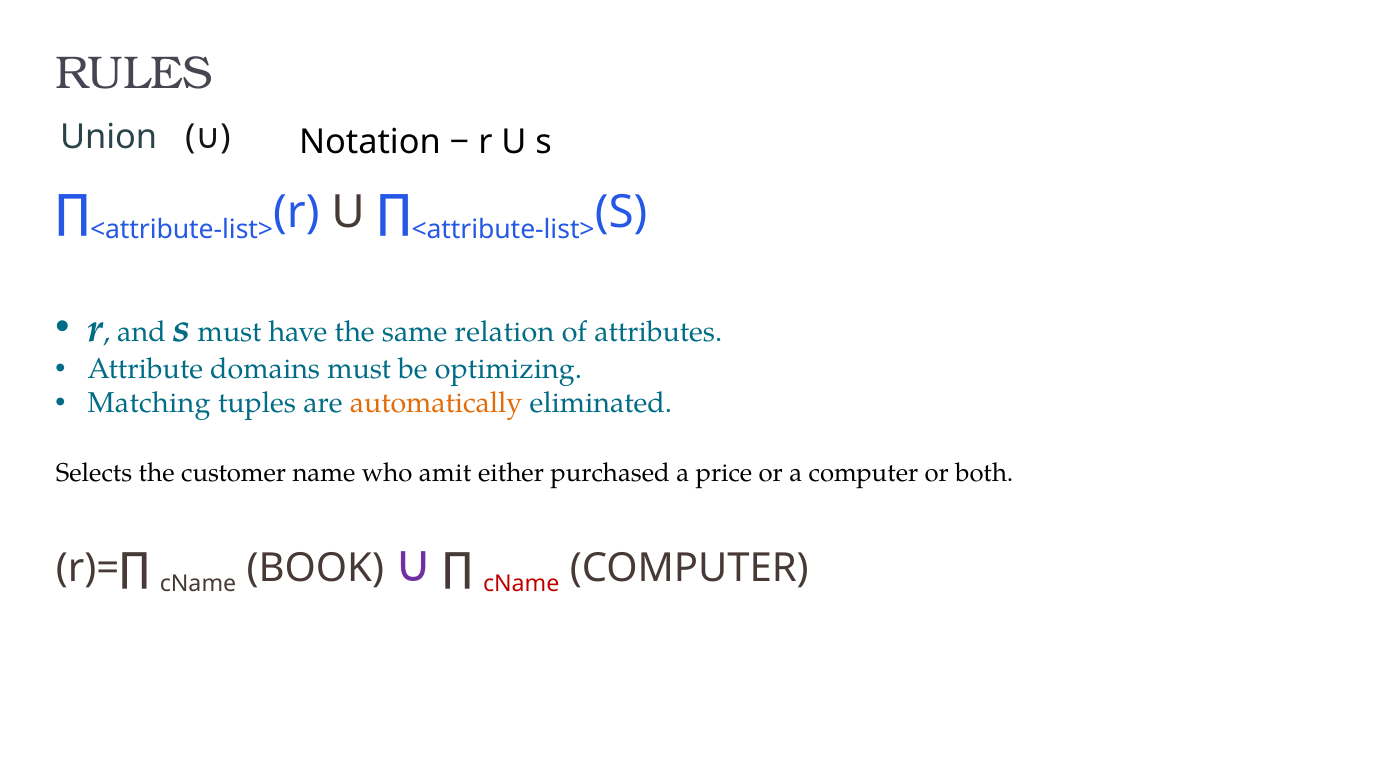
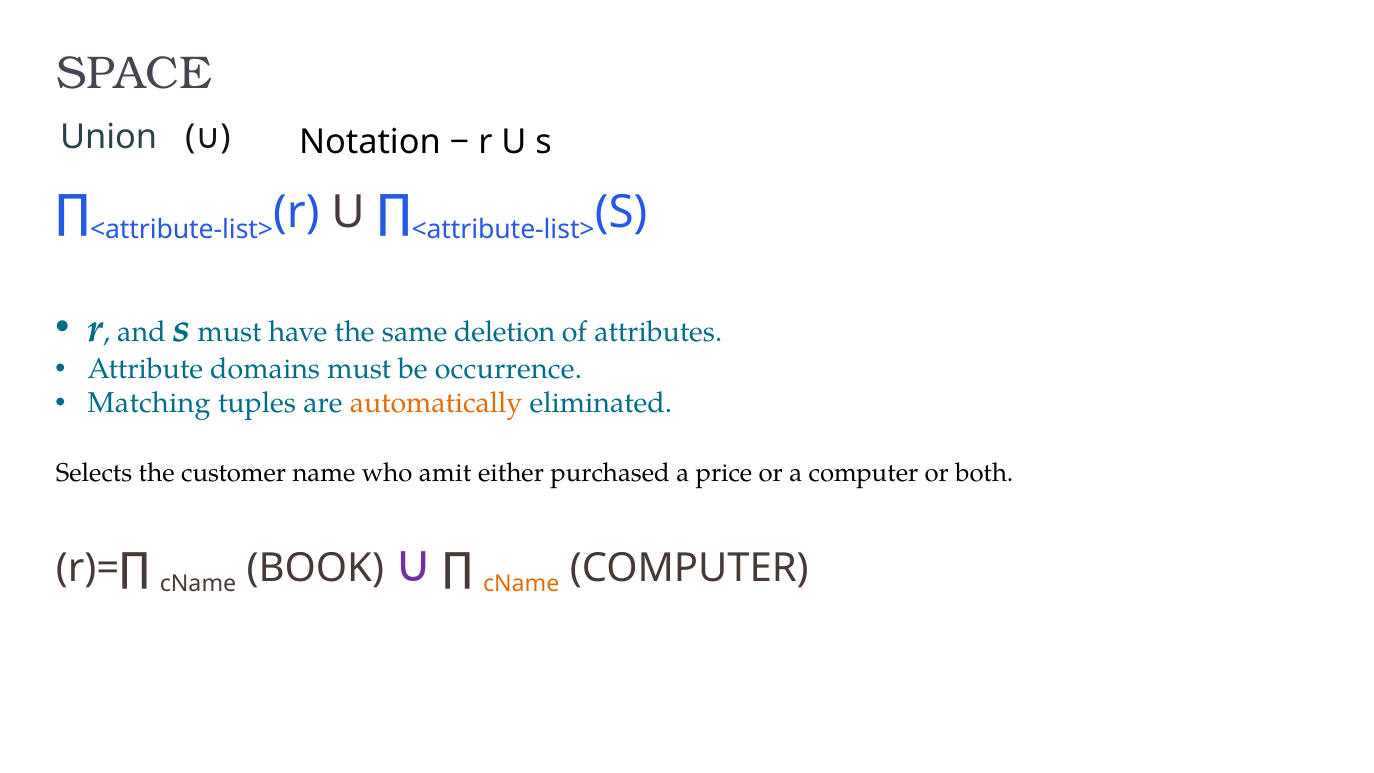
RULES: RULES -> SPACE (134, 74)
relation: relation -> deletion (505, 332)
optimizing: optimizing -> occurrence (508, 369)
cName colour: red -> orange (521, 584)
